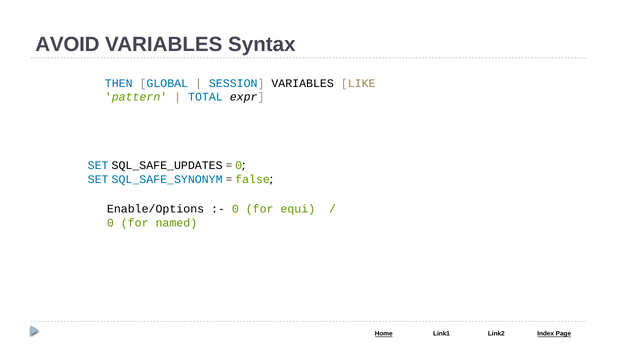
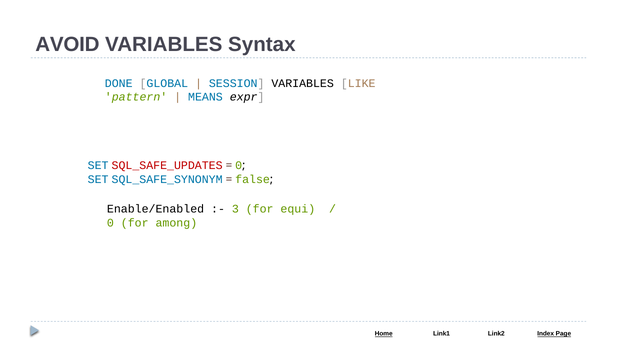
THEN: THEN -> DONE (119, 83)
TOTAL: TOTAL -> MEANS (205, 97)
SQL_SAFE_UPDATES colour: black -> red (167, 165)
Enable/Options: Enable/Options -> Enable/Enabled (156, 209)
0: 0 -> 3 (235, 209)
named: named -> among (176, 223)
